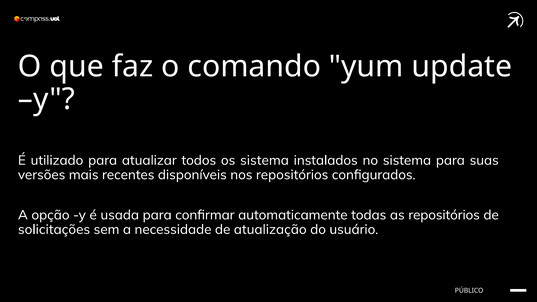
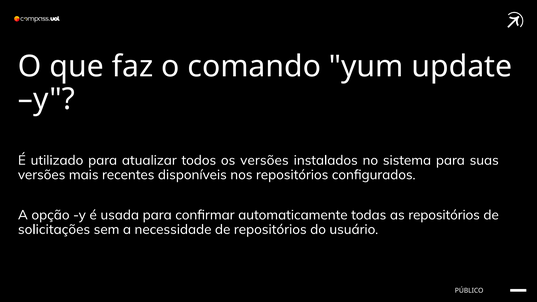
os sistema: sistema -> versões (264, 160)
de atualização: atualização -> repositórios (270, 230)
